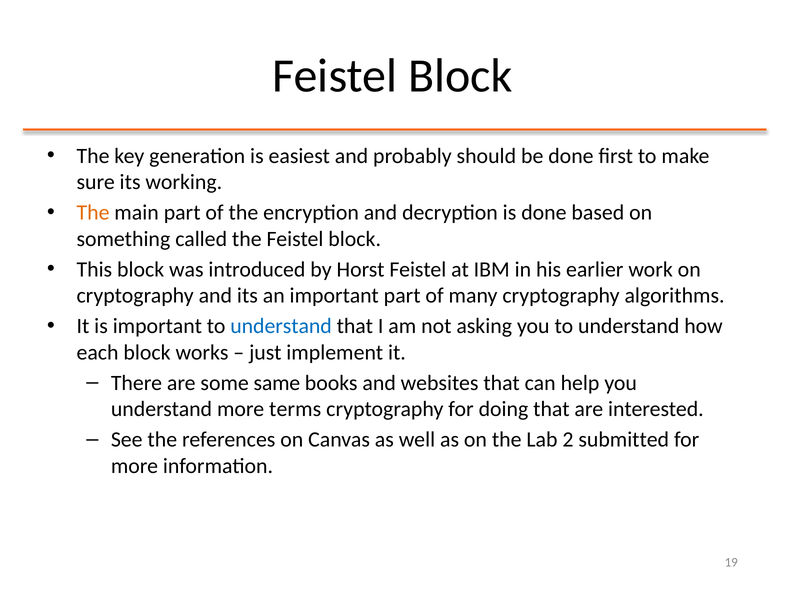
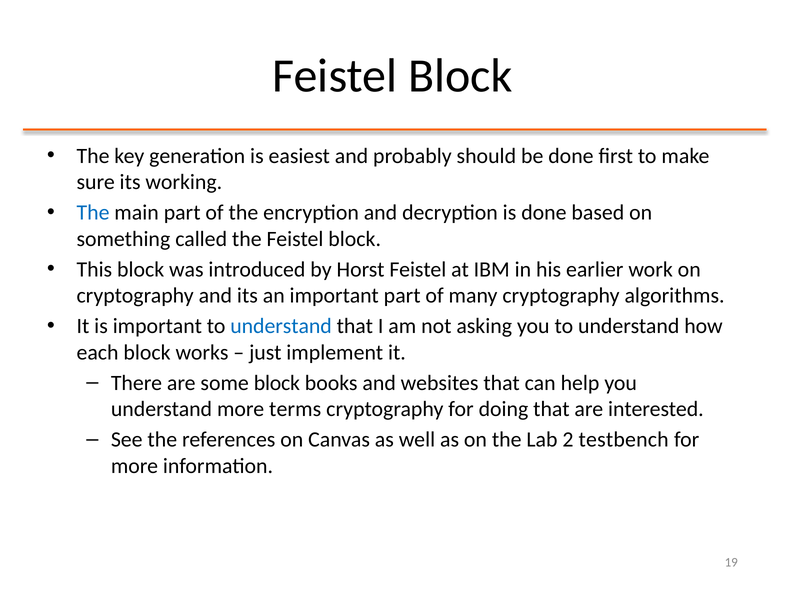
The colour: orange -> blue (93, 213)
some same: same -> block (277, 383)
submitted: submitted -> testbench (624, 439)
